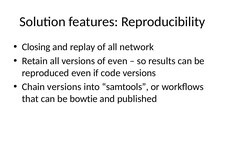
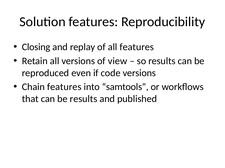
all network: network -> features (137, 47)
of even: even -> view (118, 61)
Chain versions: versions -> features (64, 87)
be bowtie: bowtie -> results (84, 99)
